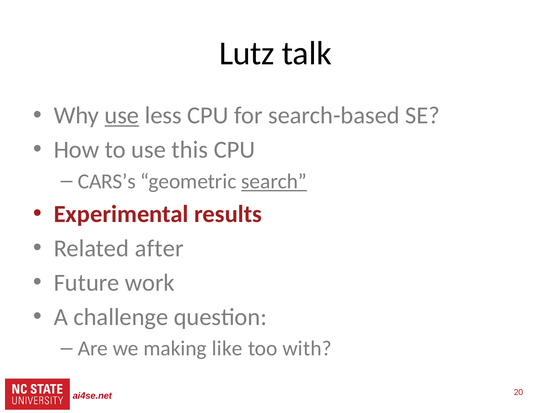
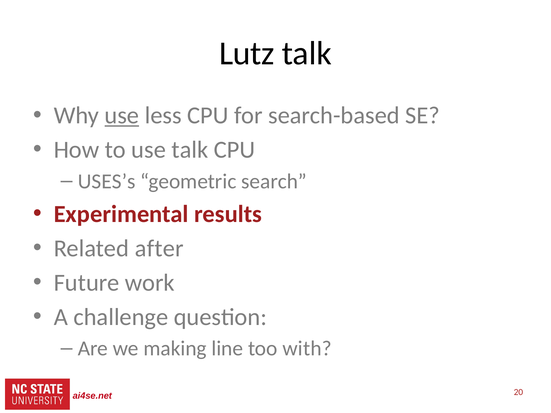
use this: this -> talk (190, 150)
CARS’s: CARS’s -> USES’s (107, 182)
search underline: present -> none (274, 182)
like: like -> line (227, 349)
